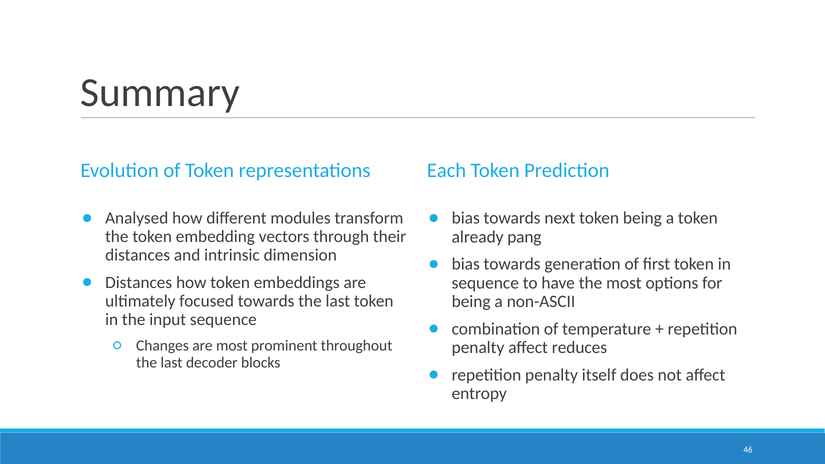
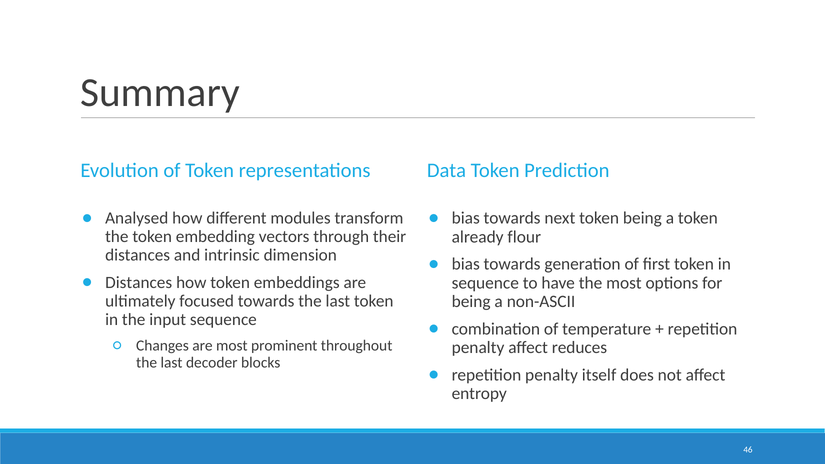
Each: Each -> Data (447, 170)
pang: pang -> flour (524, 237)
